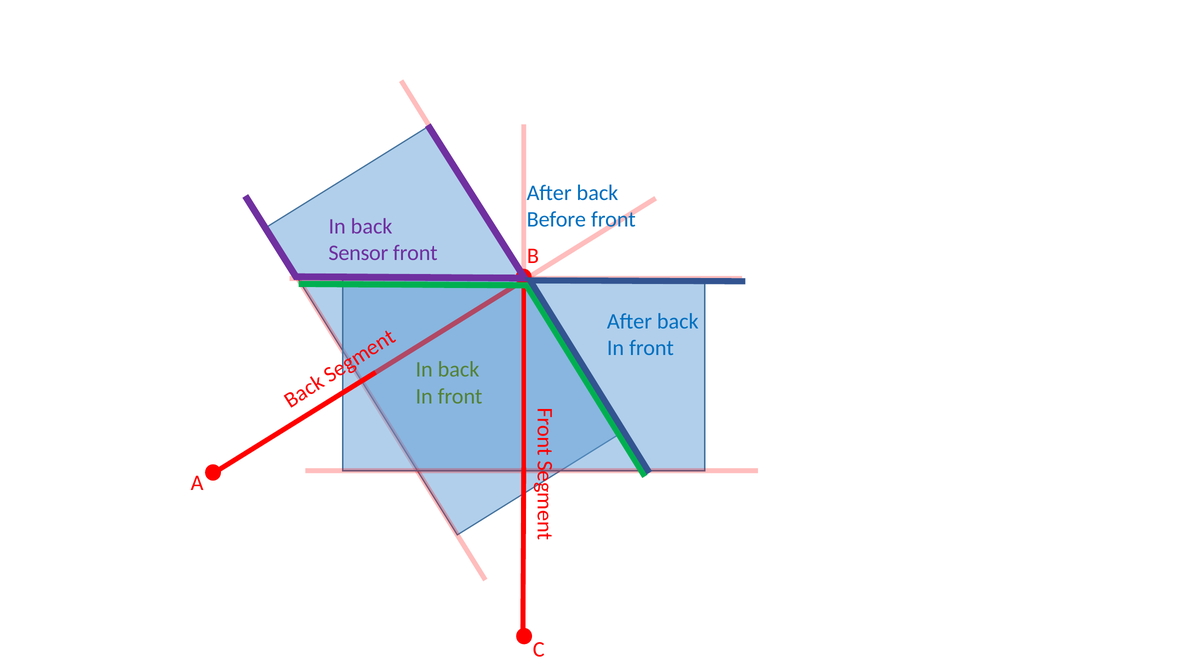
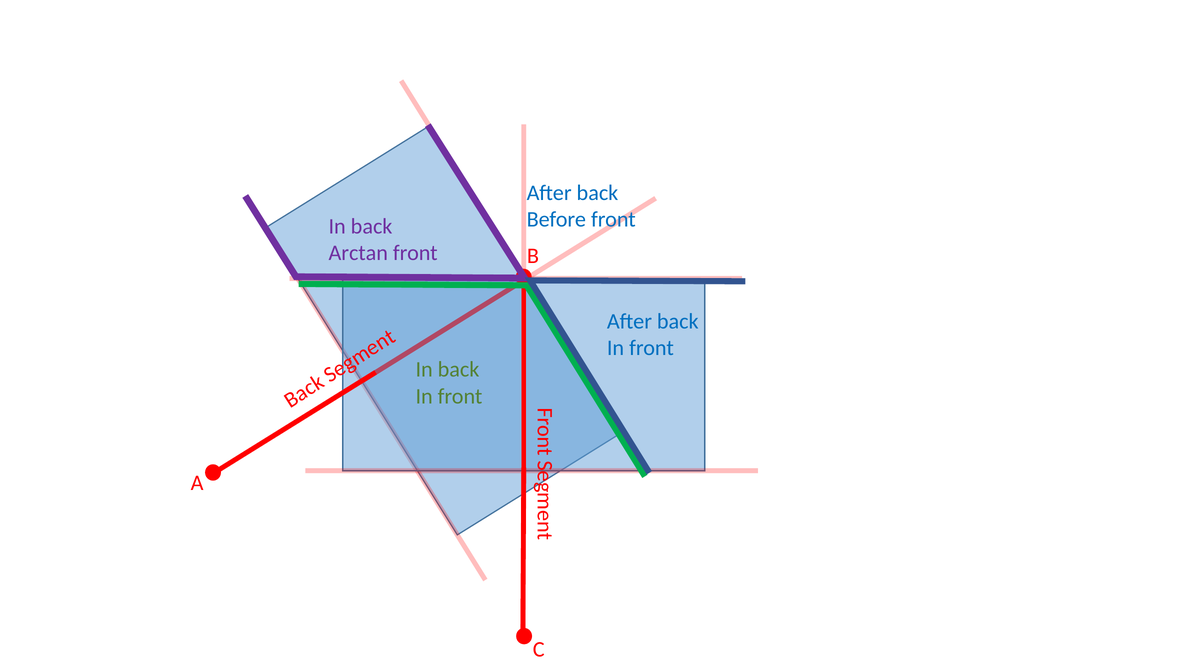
Sensor: Sensor -> Arctan (358, 253)
